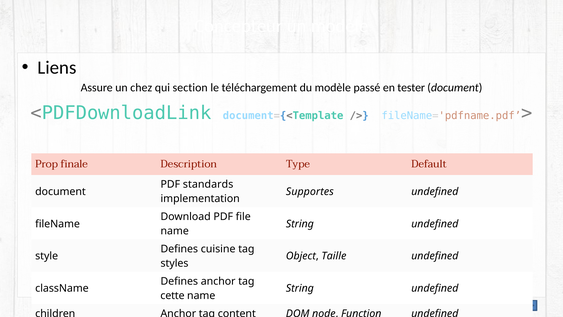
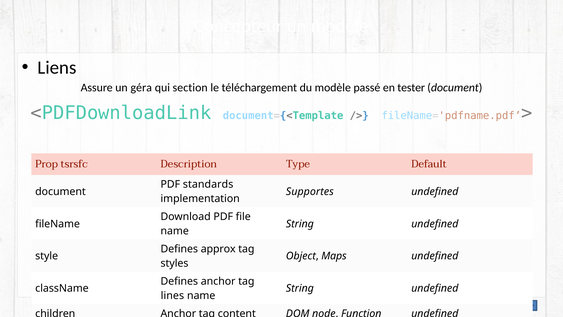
chez: chez -> géra (141, 88)
finale: finale -> tsrsfc (74, 164)
cuisine: cuisine -> approx (218, 249)
Taille: Taille -> Maps (334, 256)
cette: cette -> lines (172, 295)
